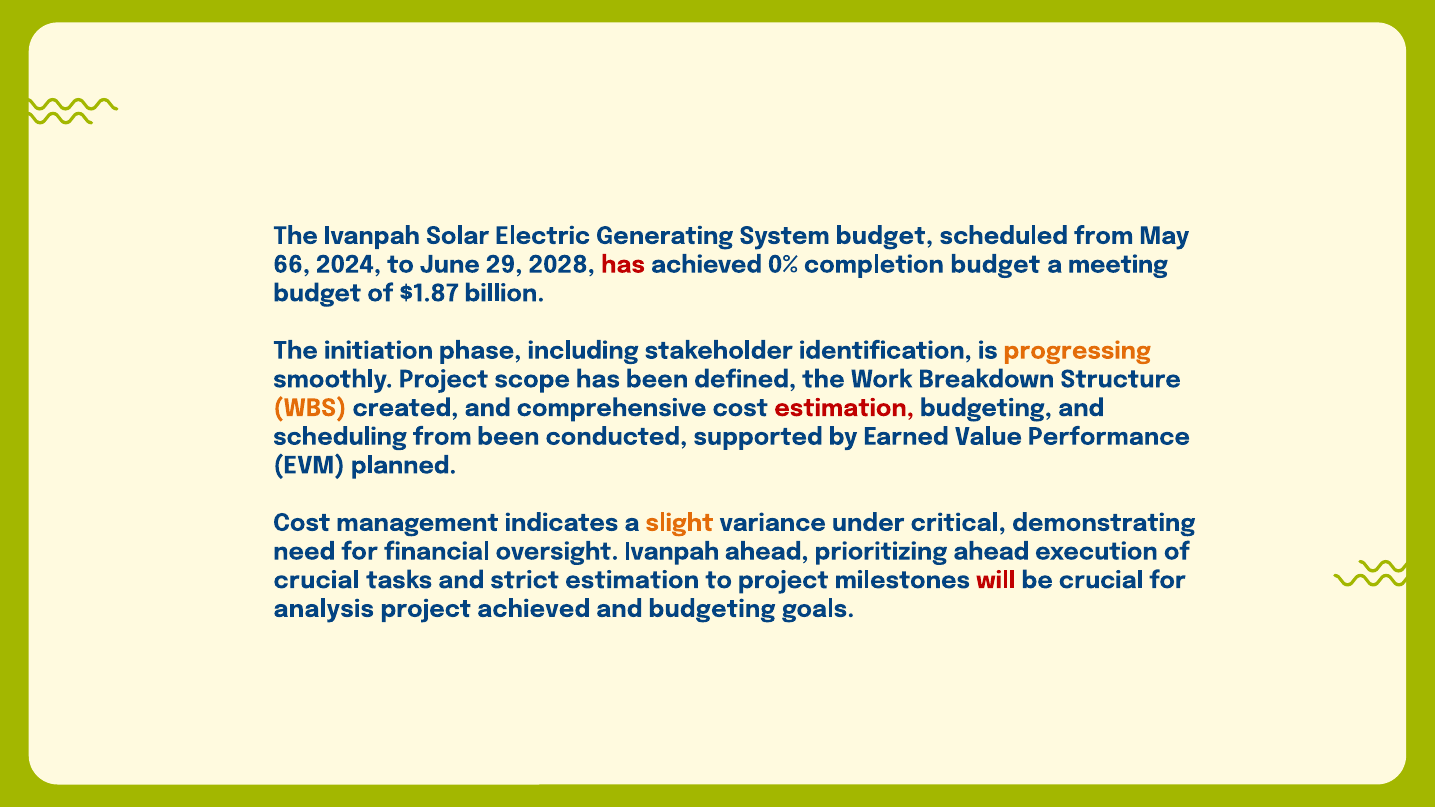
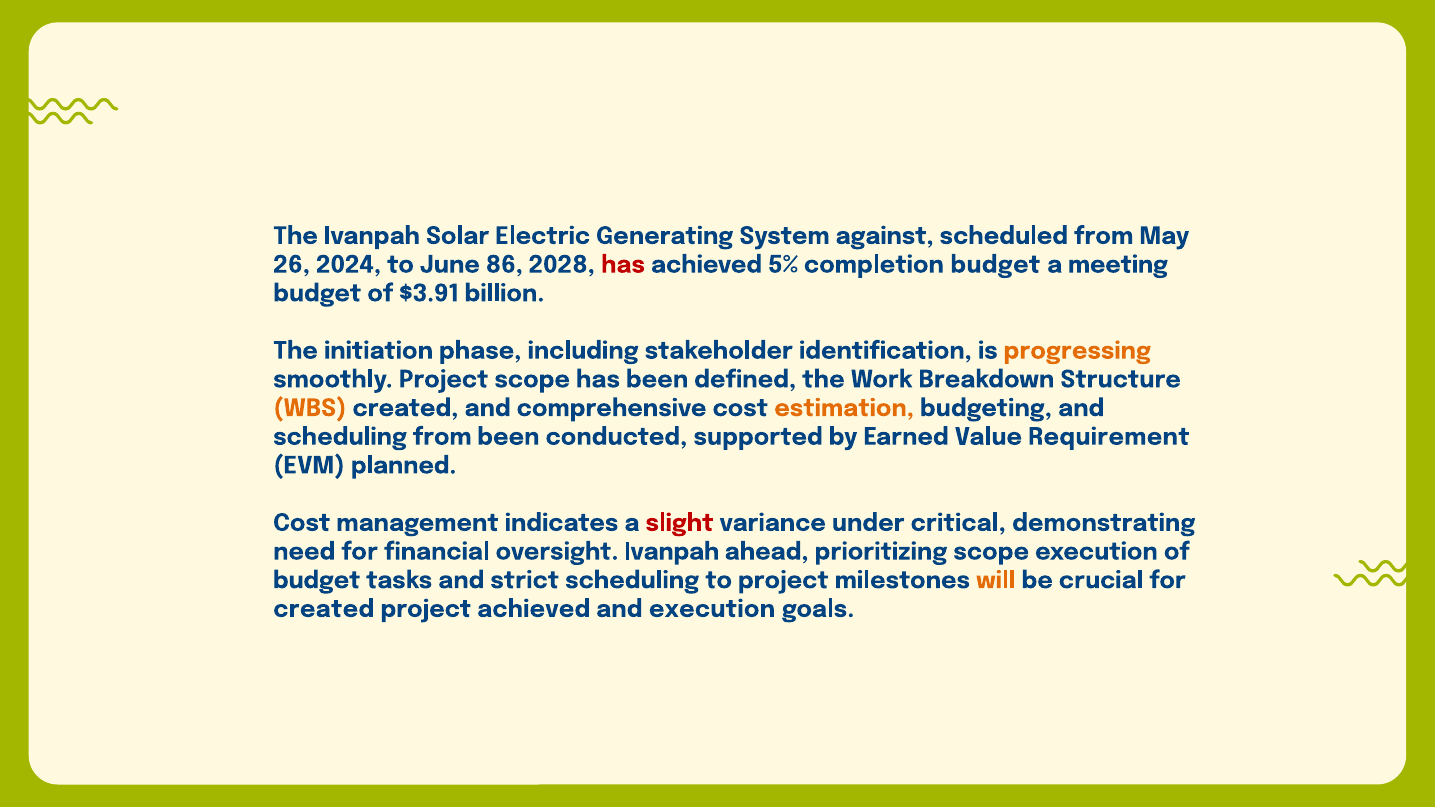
System budget: budget -> against (885, 236)
66: 66 -> 26 (292, 265)
29: 29 -> 86 (504, 265)
0%: 0% -> 5% (783, 265)
$1.87: $1.87 -> $3.91 (429, 293)
estimation colour: red -> orange (844, 408)
Performance: Performance -> Requirement (1109, 437)
slight colour: orange -> red (680, 523)
prioritizing ahead: ahead -> scope (991, 552)
crucial: crucial -> budget (317, 580)
strict estimation: estimation -> scheduling (632, 580)
will colour: red -> orange (996, 580)
analysis: analysis -> created (324, 609)
and budgeting: budgeting -> execution (712, 609)
